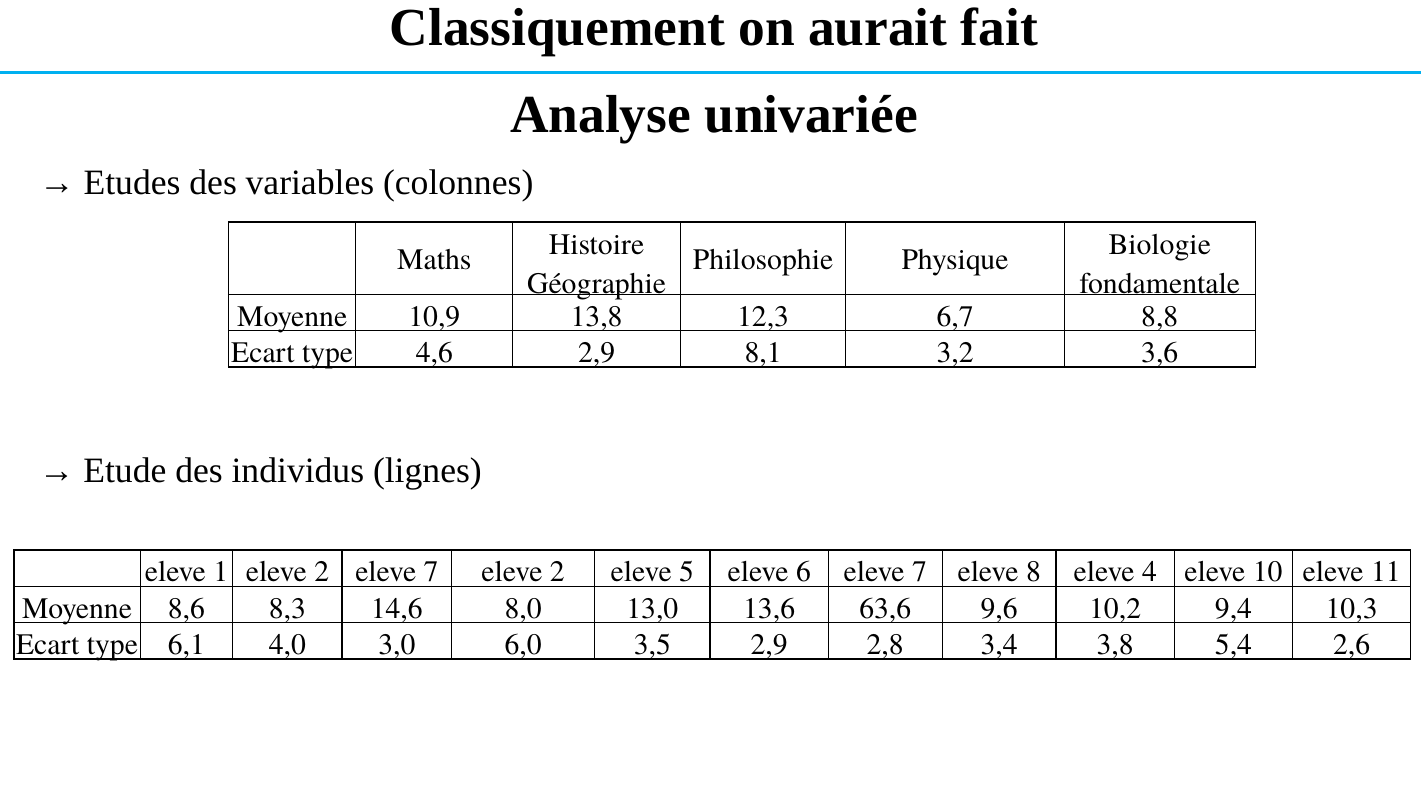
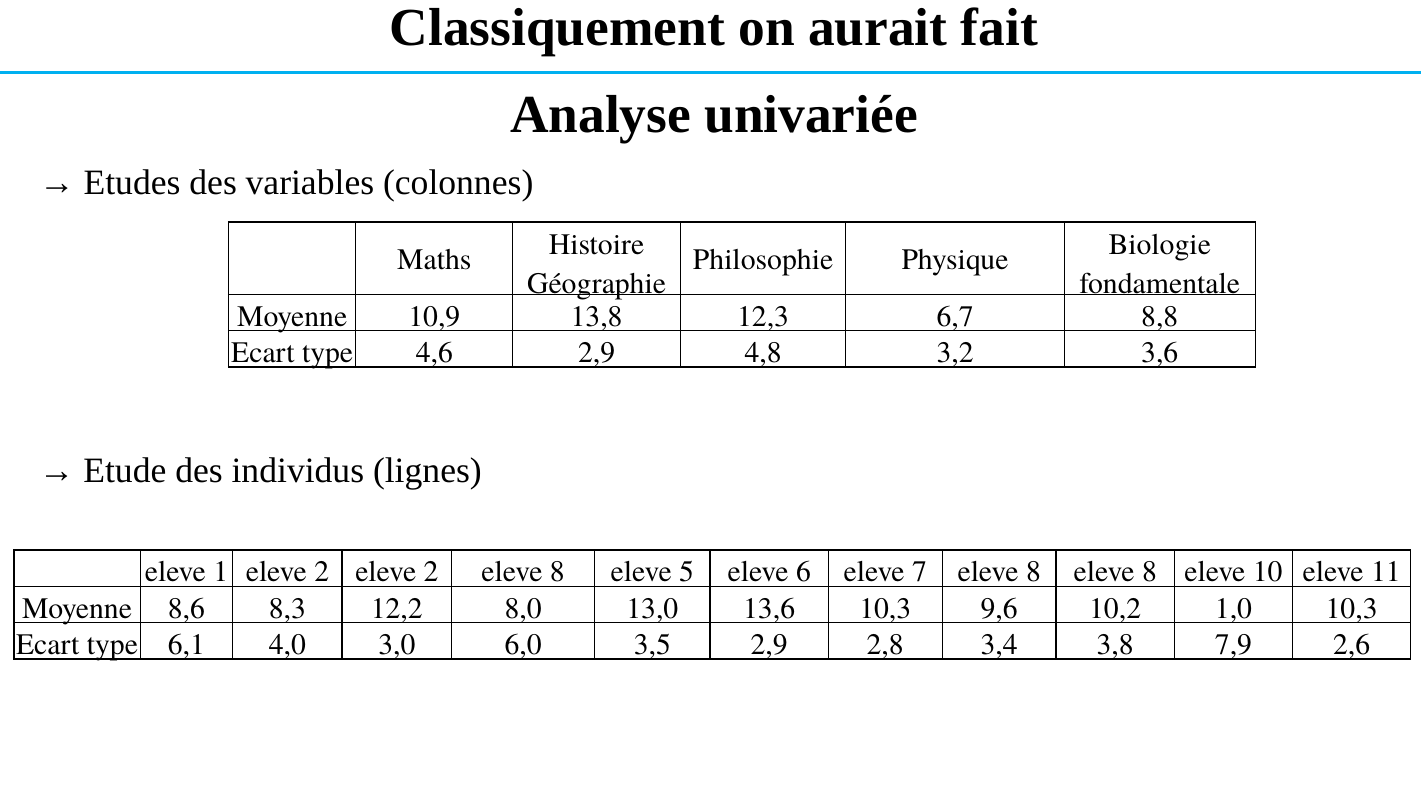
8,1: 8,1 -> 4,8 (763, 353)
2 eleve 7: 7 -> 2 (431, 572)
2: 2 -> 8 (557, 572)
8 eleve 4: 4 -> 8 (1150, 572)
14,6: 14,6 -> 12,2 (397, 608)
13,6 63,6: 63,6 -> 10,3 (885, 608)
9,4: 9,4 -> 1,0 (1234, 608)
5,4: 5,4 -> 7,9 (1234, 644)
